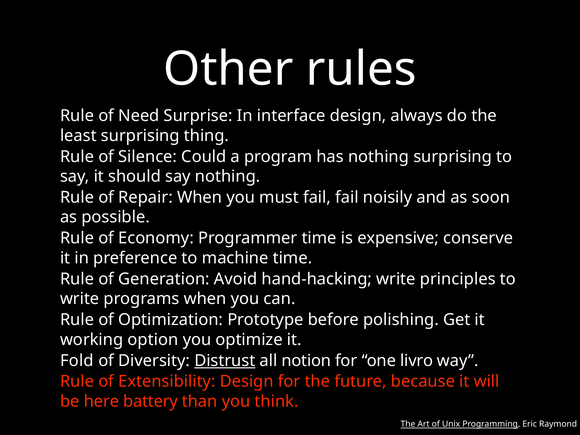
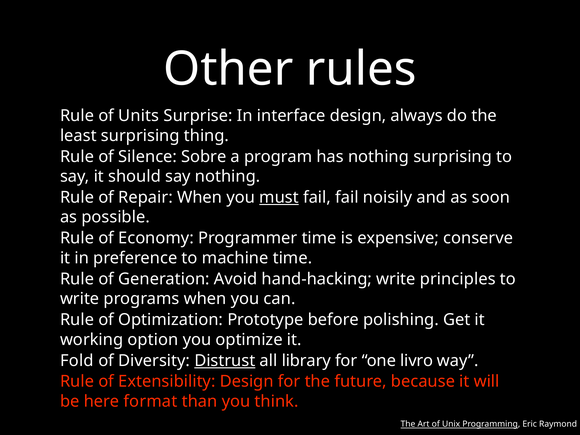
Need: Need -> Units (139, 116)
Could: Could -> Sobre (204, 157)
must underline: none -> present (279, 197)
notion: notion -> library (306, 361)
battery: battery -> format (150, 401)
